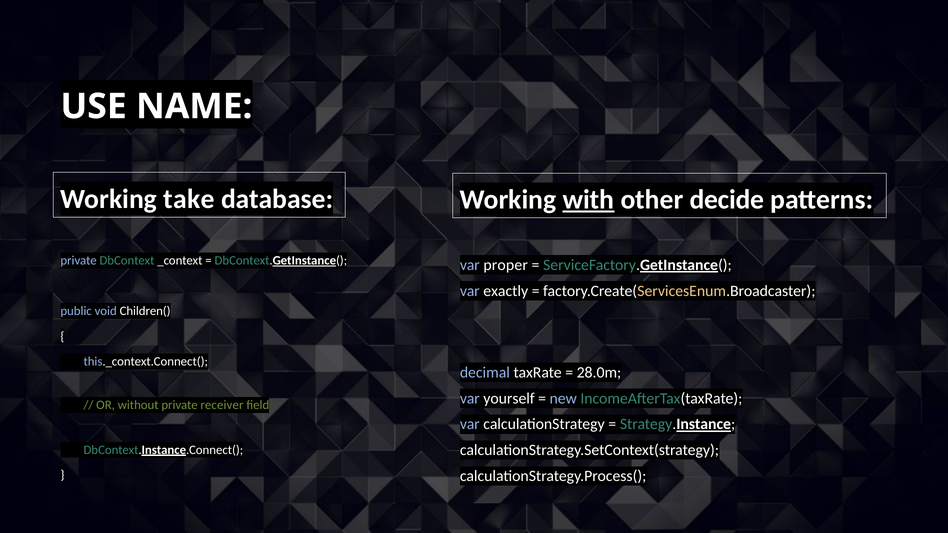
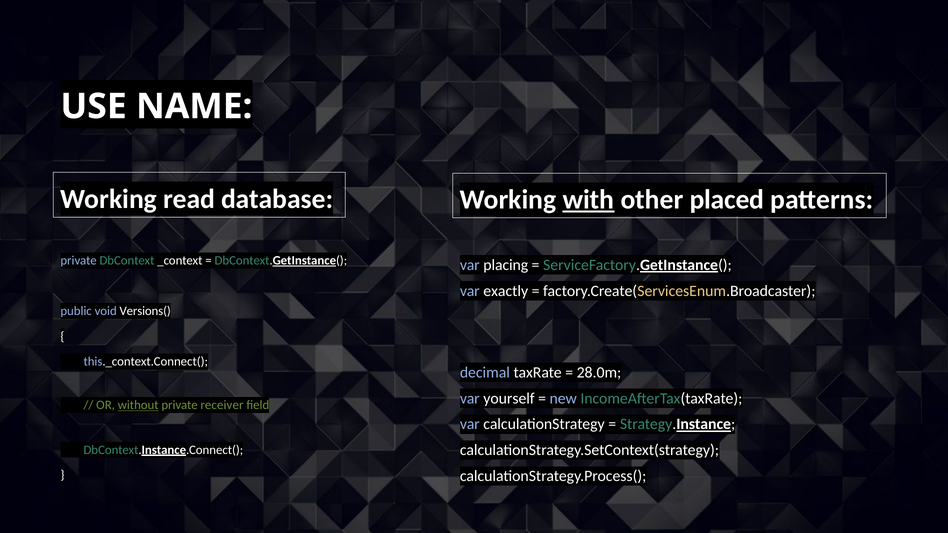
take: take -> read (189, 199)
decide: decide -> placed (727, 200)
proper: proper -> placing (506, 265)
Children(: Children( -> Versions( (145, 311)
without underline: none -> present (138, 405)
